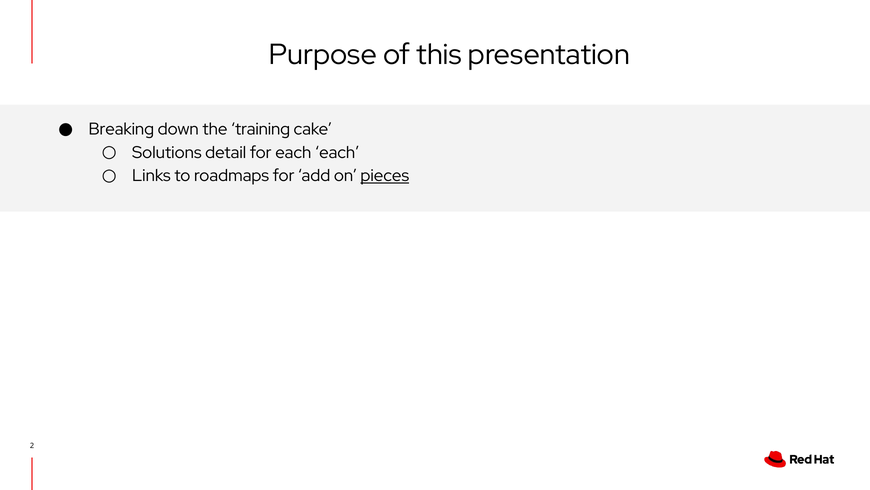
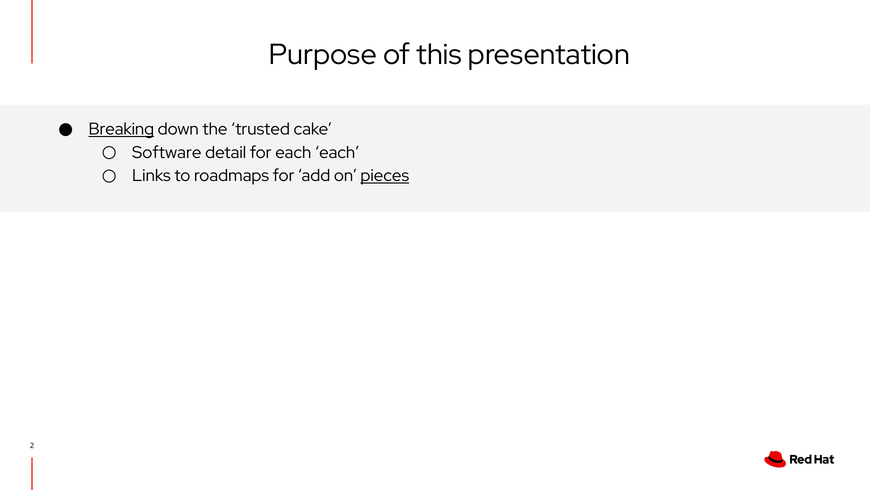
Breaking underline: none -> present (121, 129)
training: training -> trusted (260, 129)
Solutions: Solutions -> Software (167, 152)
